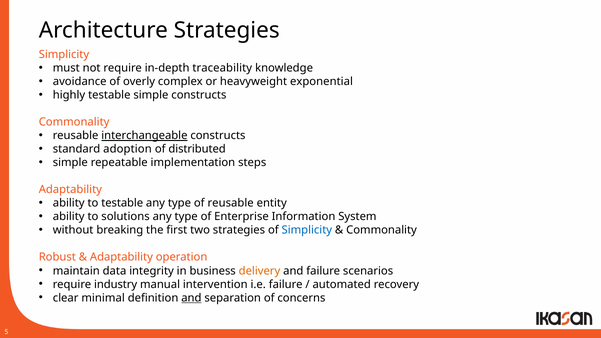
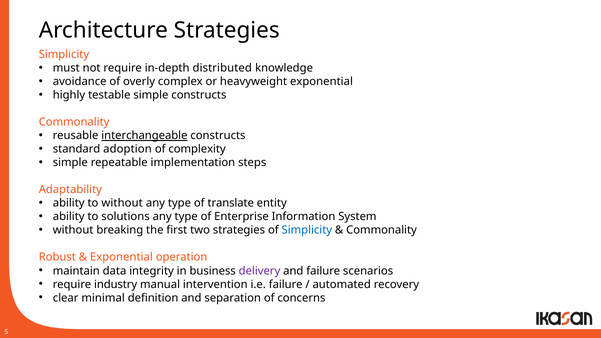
traceability: traceability -> distributed (222, 68)
distributed: distributed -> complexity (197, 149)
to testable: testable -> without (122, 203)
of reusable: reusable -> translate (231, 203)
Adaptability: Adaptability -> Exponential (121, 257)
delivery colour: orange -> purple (259, 271)
and underline: present -> none (191, 298)
